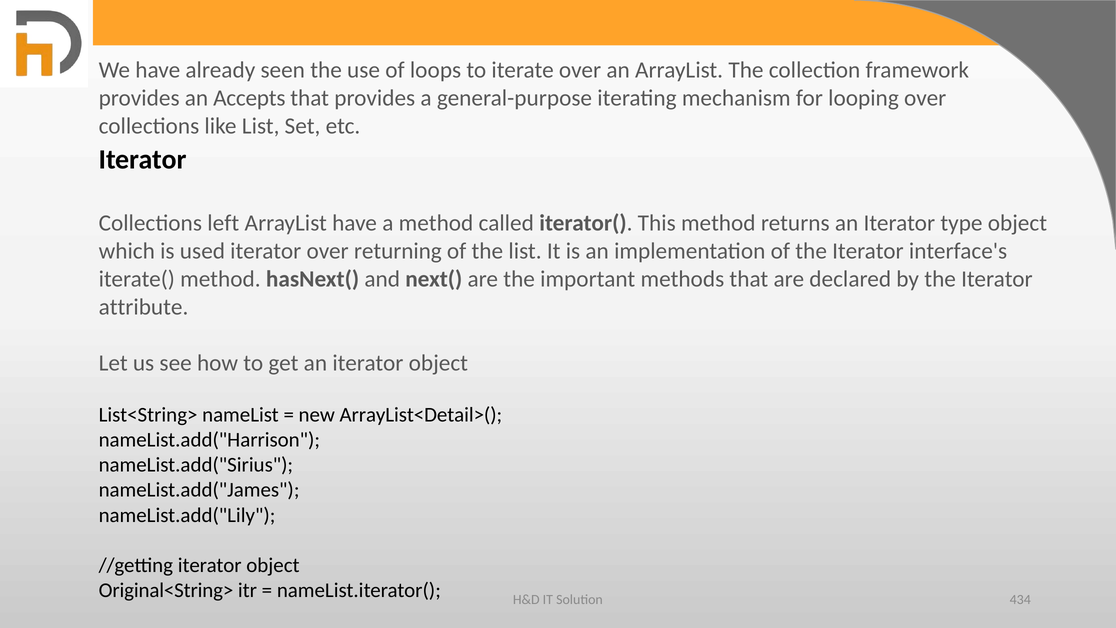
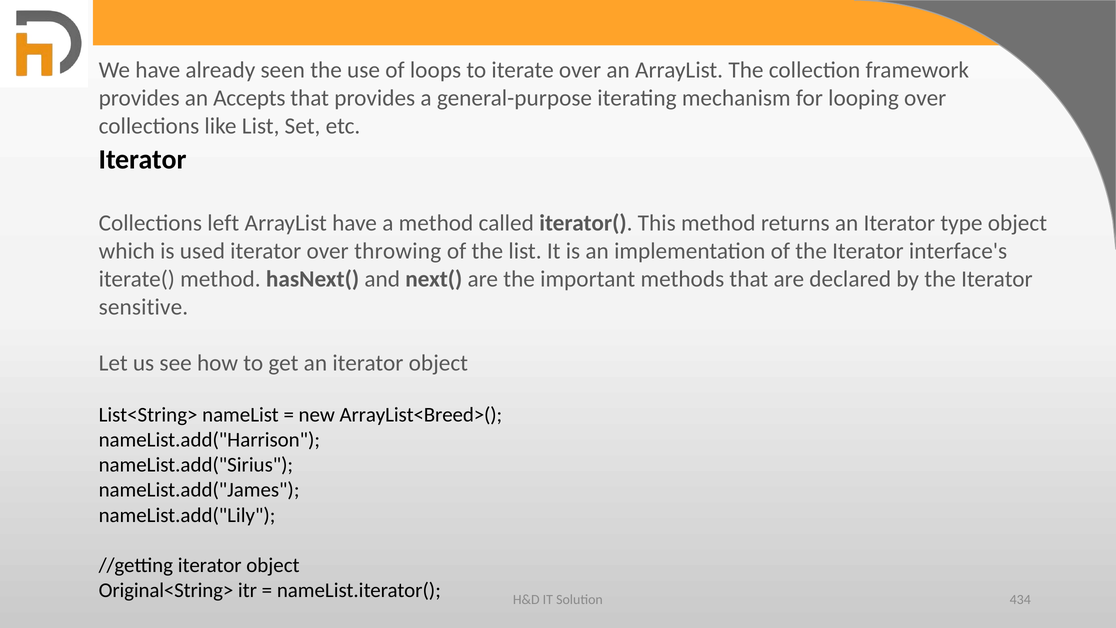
returning: returning -> throwing (398, 251)
attribute: attribute -> sensitive (143, 307)
ArrayList<Detail>(: ArrayList<Detail>( -> ArrayList<Breed>( (421, 415)
